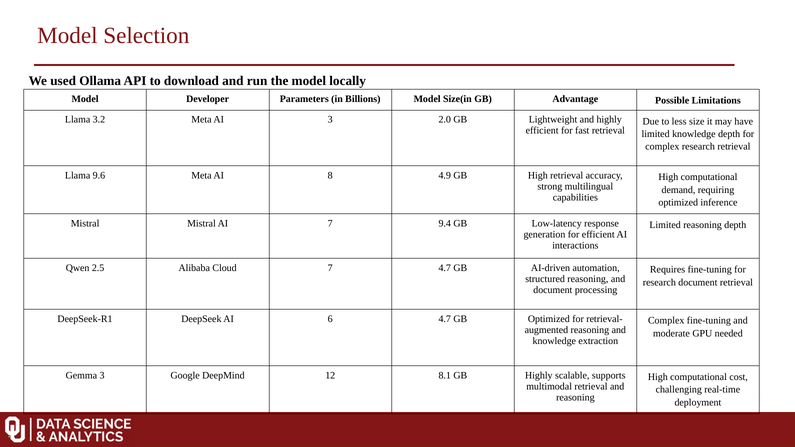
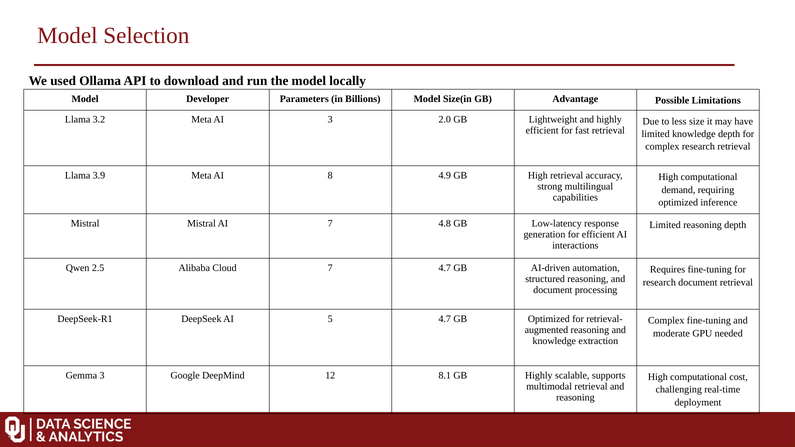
9.6: 9.6 -> 3.9 (99, 176)
9.4: 9.4 -> 4.8 (445, 224)
6: 6 -> 5 (330, 319)
